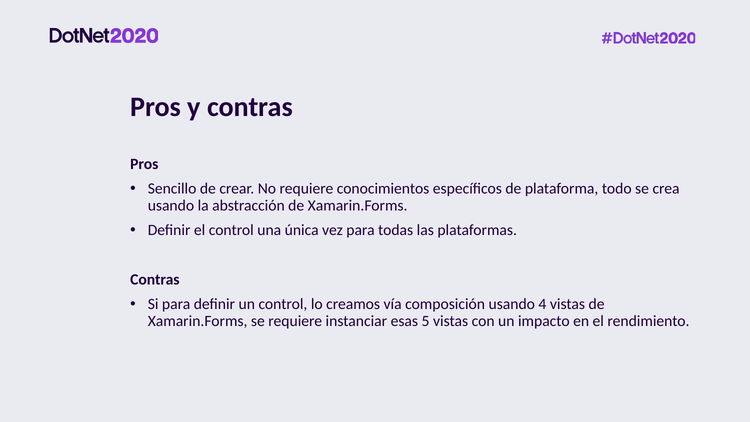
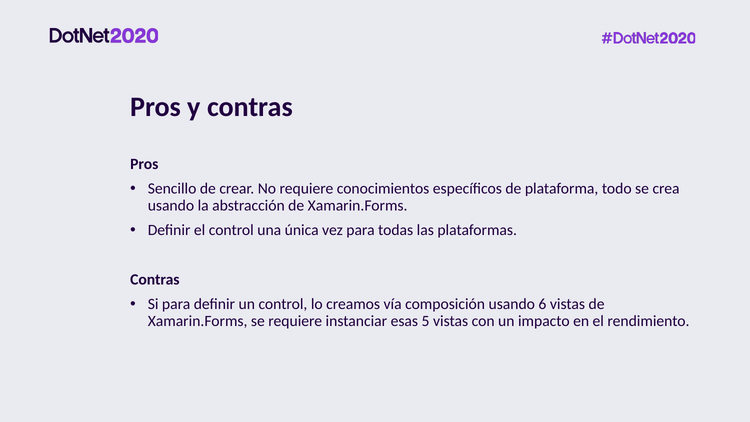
4: 4 -> 6 (542, 304)
